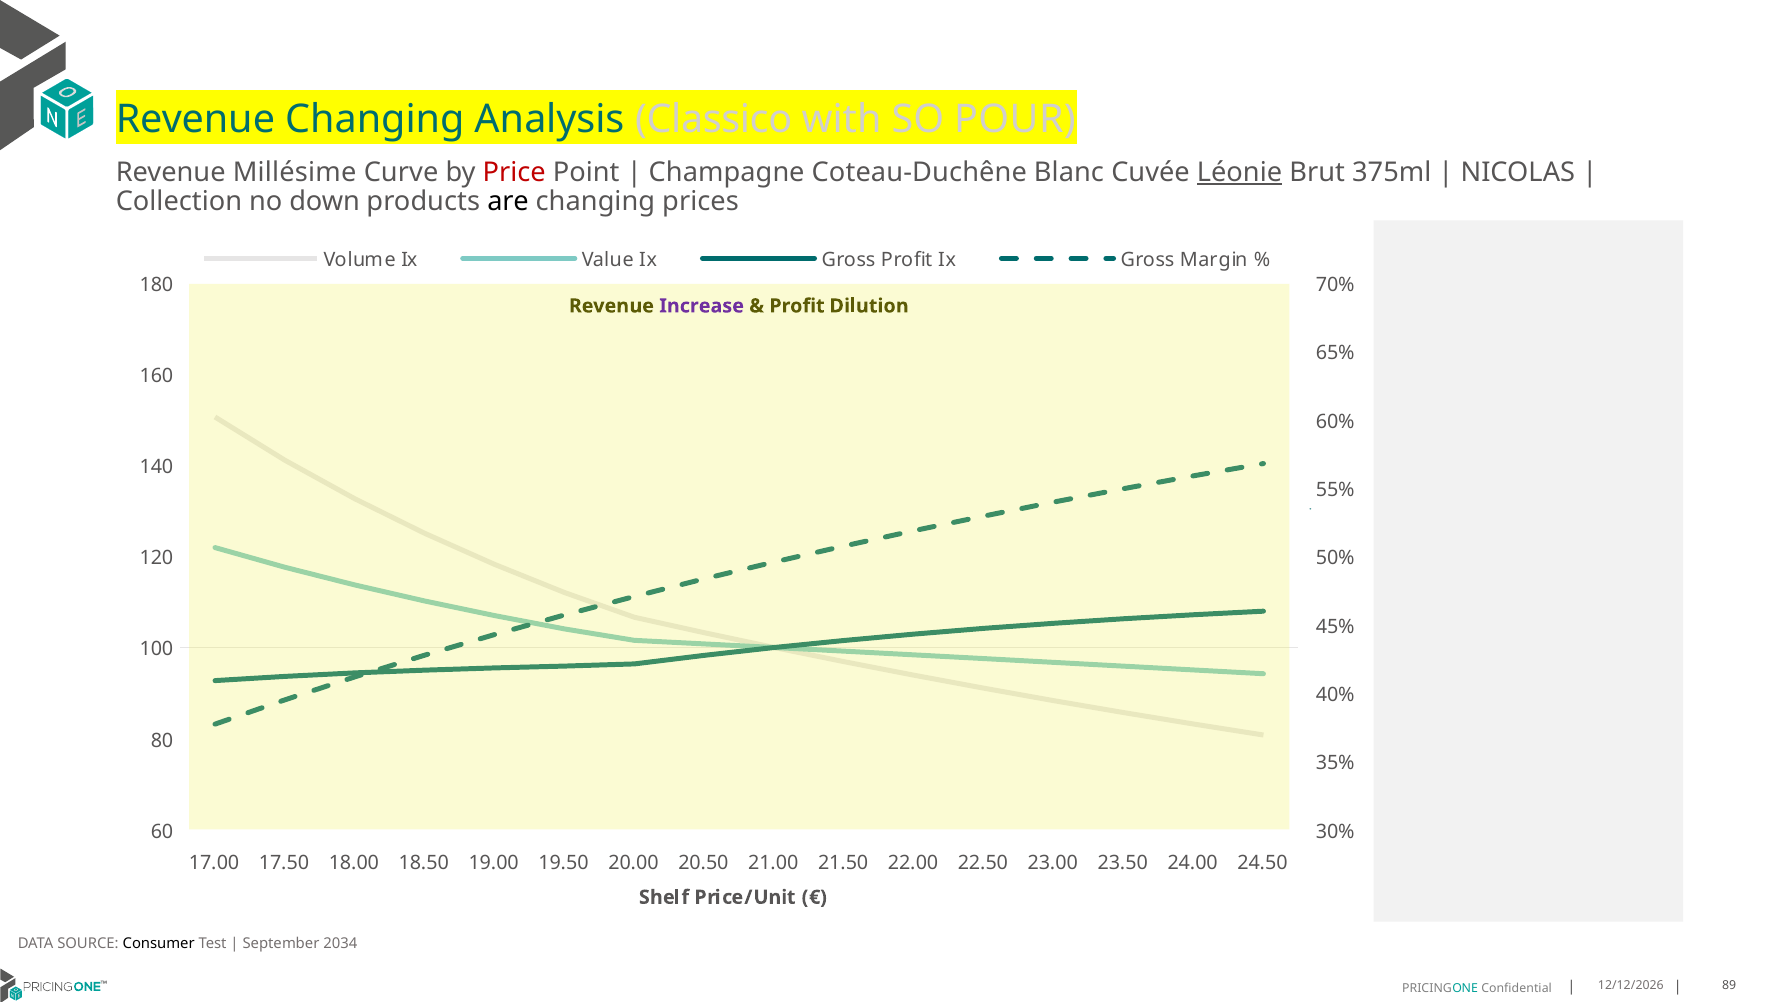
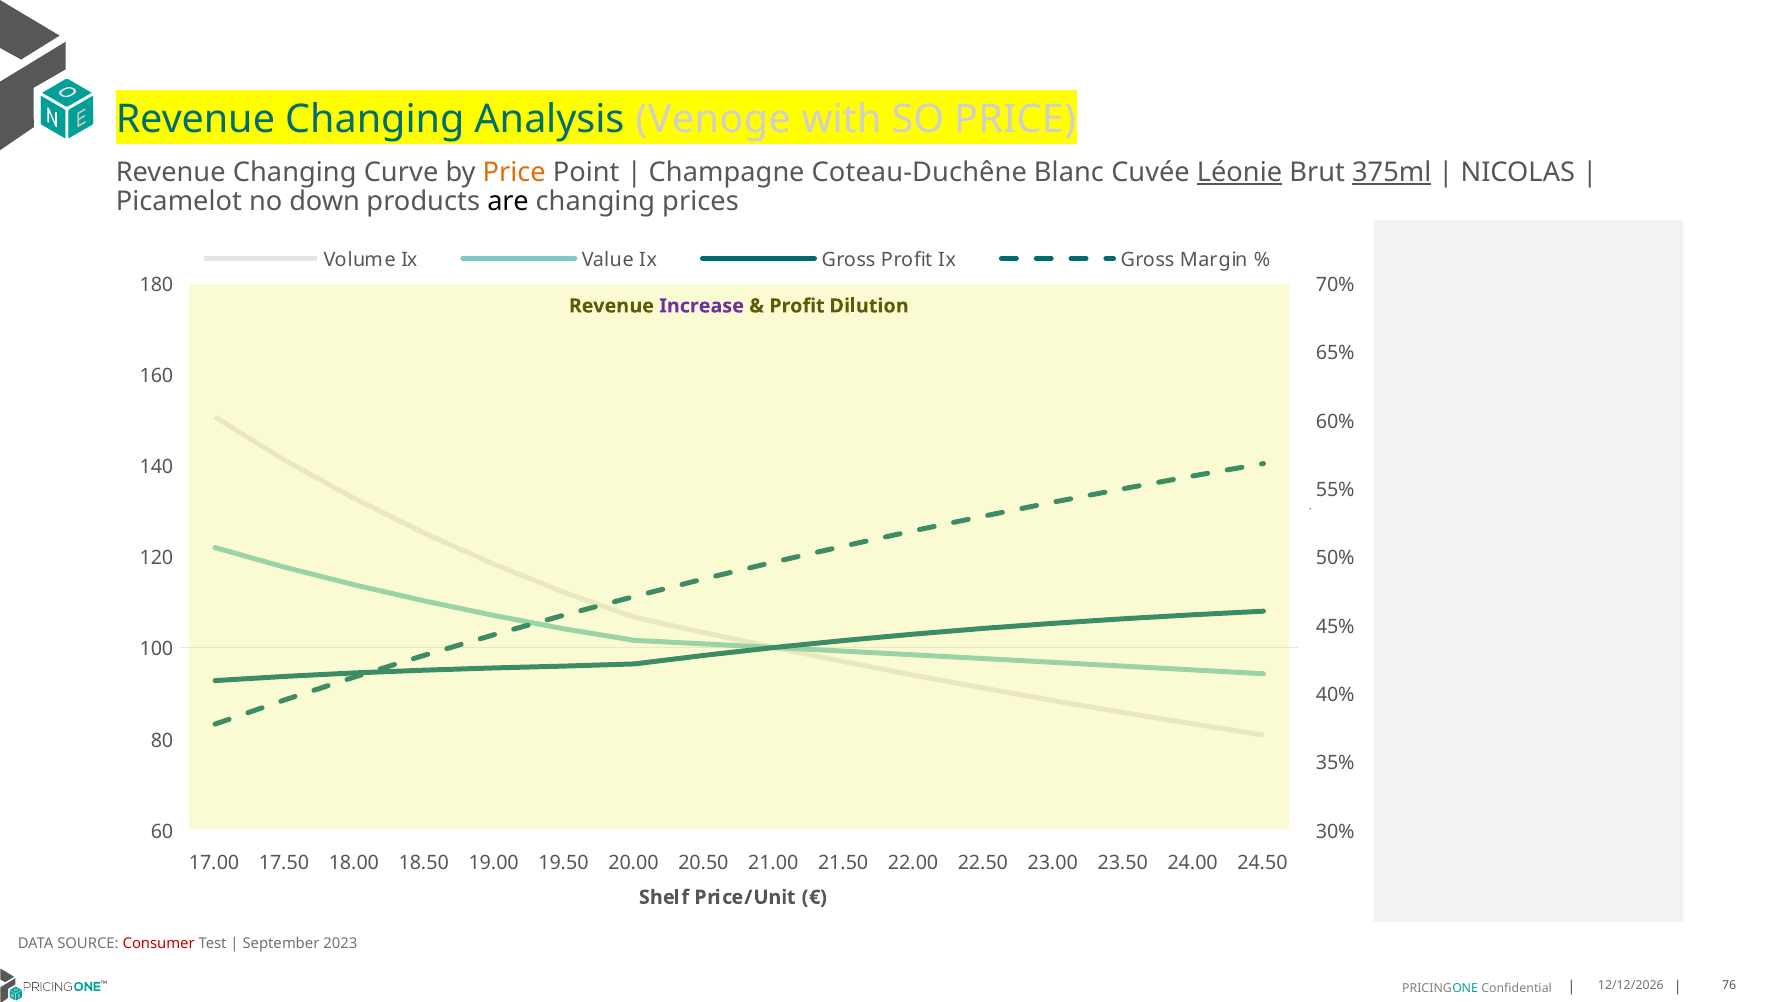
Classico: Classico -> Venoge (713, 120)
SO POUR: POUR -> PRICE (1015, 120)
Millésime: Millésime -> Changing (295, 172)
Price colour: red -> orange (514, 172)
375ml underline: none -> present (1392, 172)
Collection: Collection -> Picamelot (179, 202)
Consumer colour: black -> red (159, 943)
2034: 2034 -> 2023 (340, 943)
89: 89 -> 76 (1729, 984)
